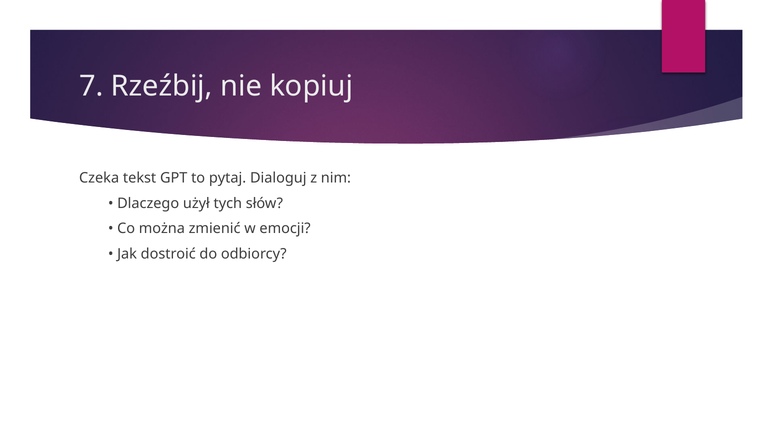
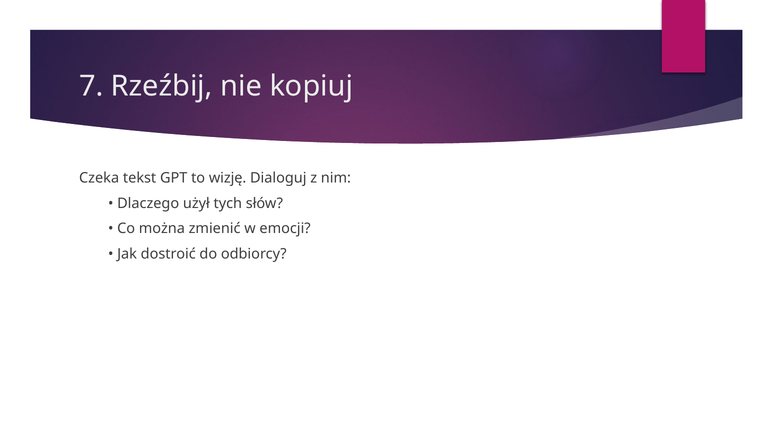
pytaj: pytaj -> wizję (228, 178)
